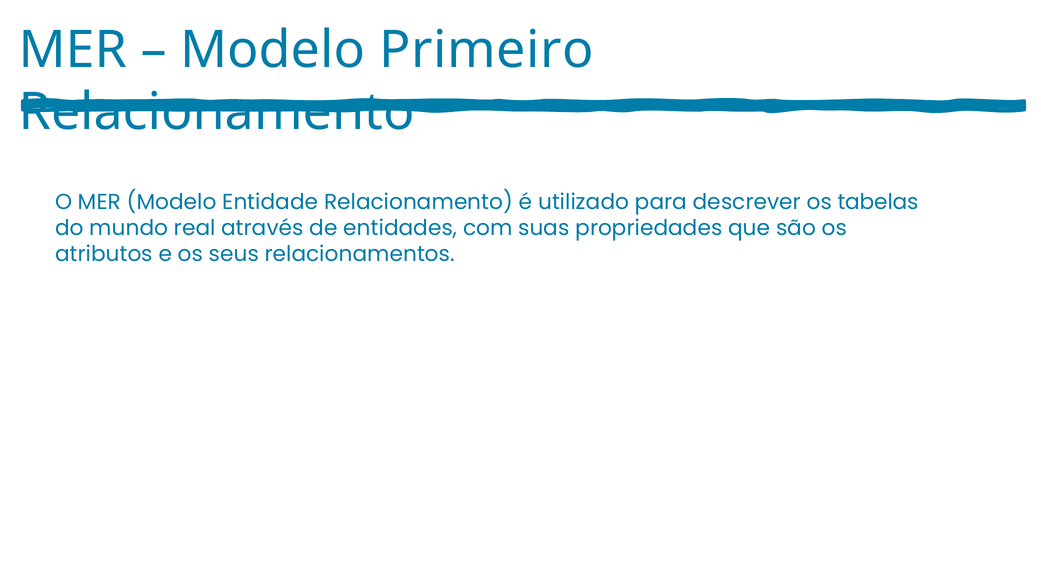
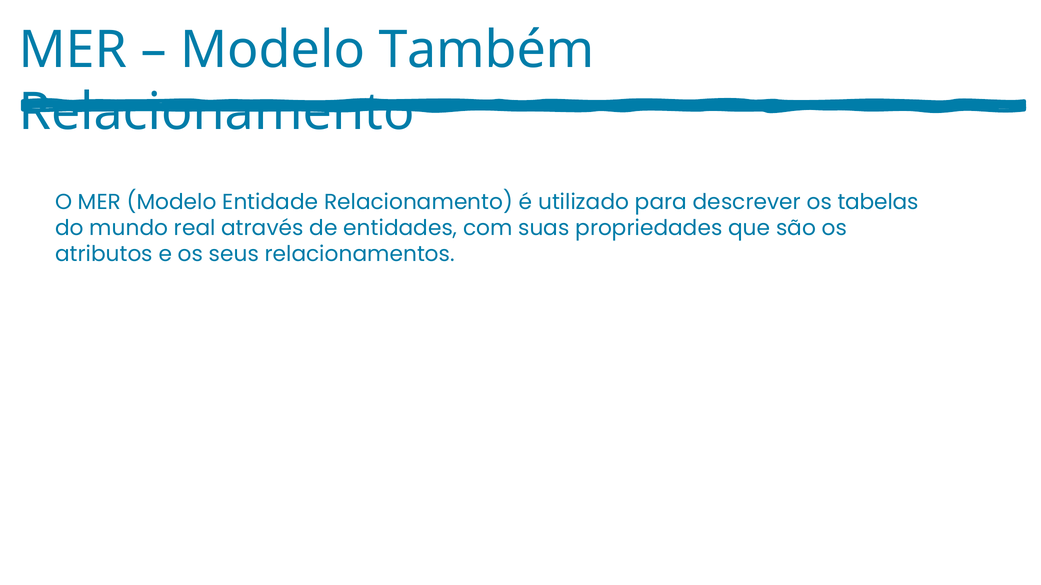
Primeiro: Primeiro -> Também (487, 50)
